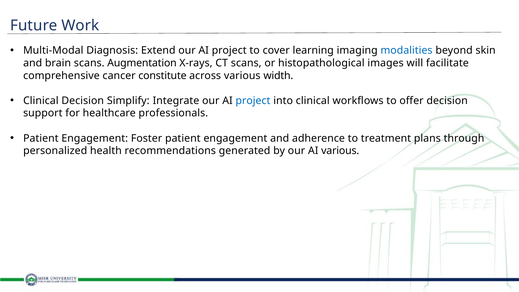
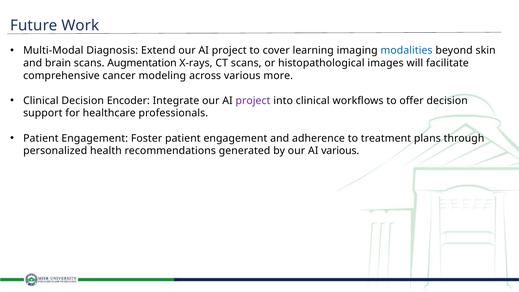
constitute: constitute -> modeling (162, 76)
width: width -> more (278, 76)
Simplify: Simplify -> Encoder (128, 101)
project colour: blue -> purple (253, 101)
